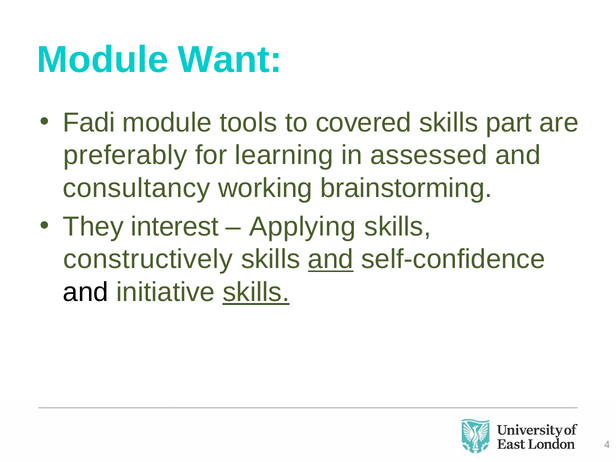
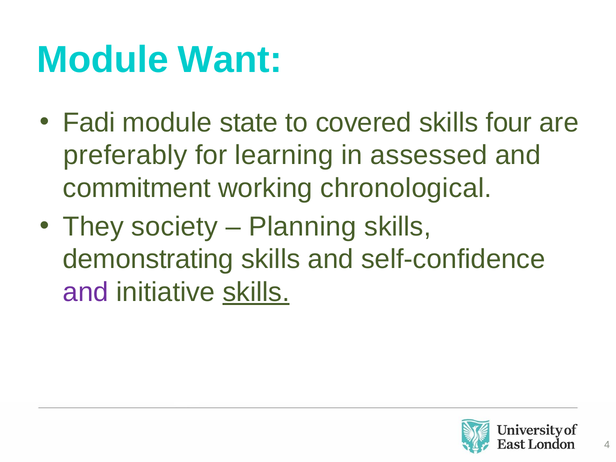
tools: tools -> state (249, 122)
part: part -> four (509, 122)
consultancy: consultancy -> commitment (137, 188)
brainstorming: brainstorming -> chronological (406, 188)
interest: interest -> society (175, 227)
Applying: Applying -> Planning (303, 227)
constructively: constructively -> demonstrating (148, 259)
and underline: present -> none (331, 259)
and colour: black -> purple (86, 292)
